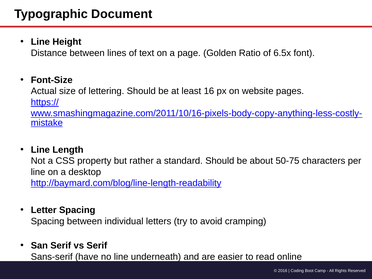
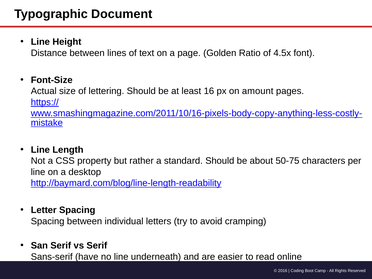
6.5x: 6.5x -> 4.5x (282, 53)
website: website -> amount (258, 91)
